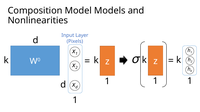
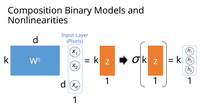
Model: Model -> Binary (78, 11)
